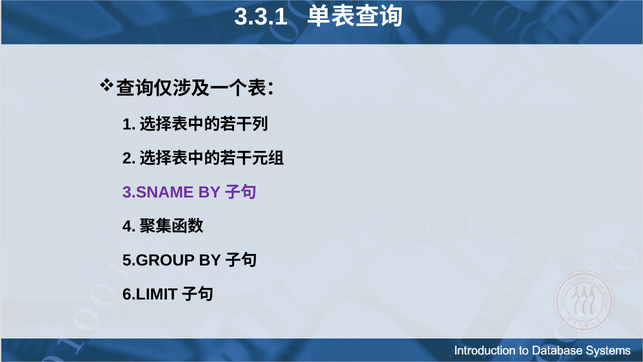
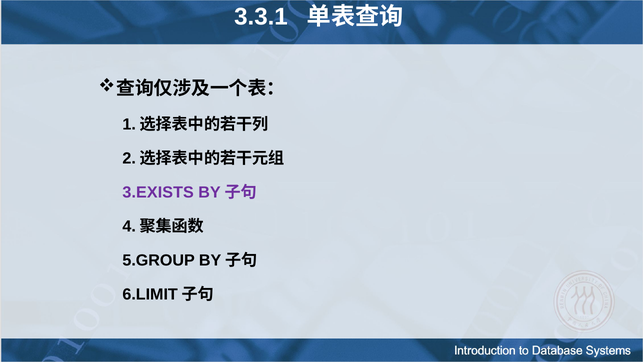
3.SNAME: 3.SNAME -> 3.EXISTS (158, 192)
